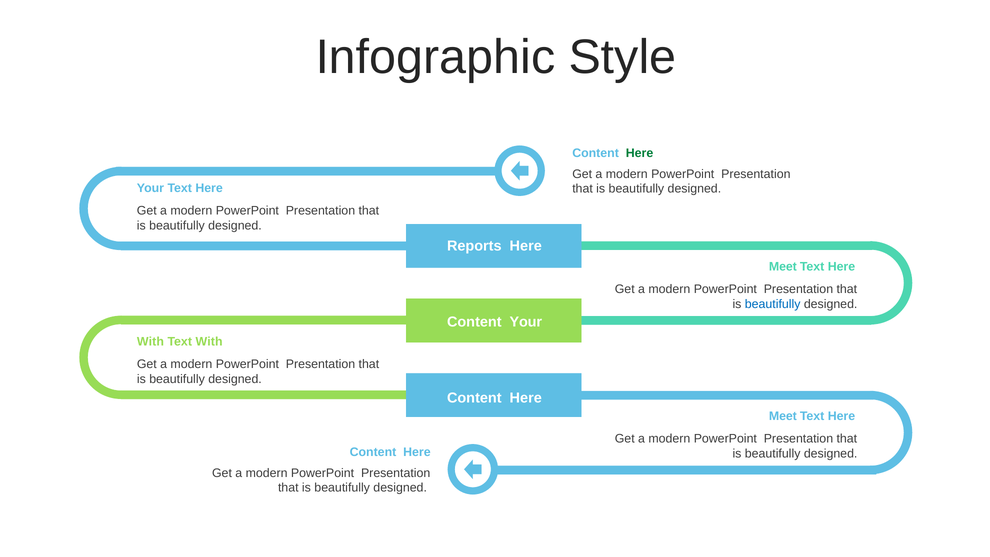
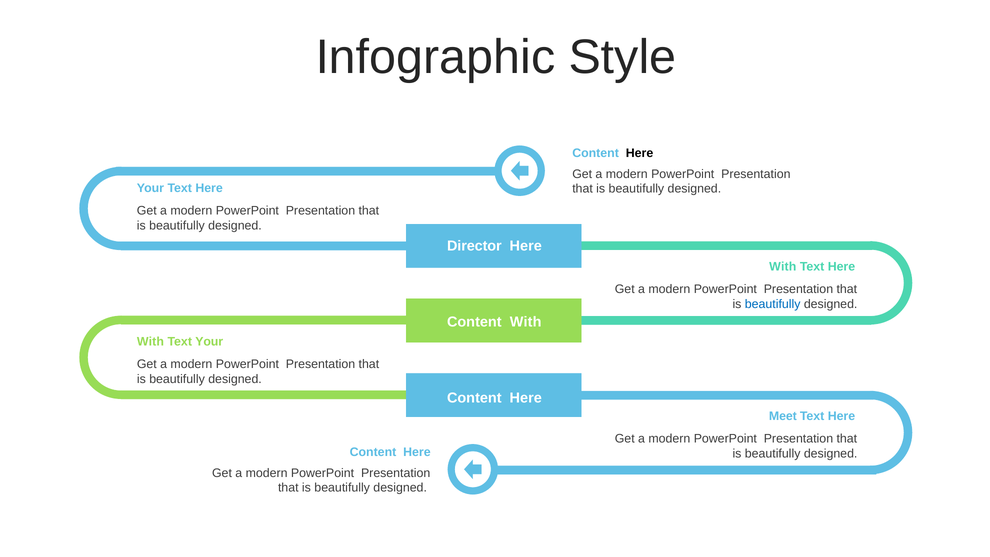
Here colour: green -> black (640, 153)
Reports: Reports -> Director (474, 246)
Meet: Meet -> With (783, 267)
Content Your: Your -> With (526, 322)
Text With: With -> Your (209, 342)
